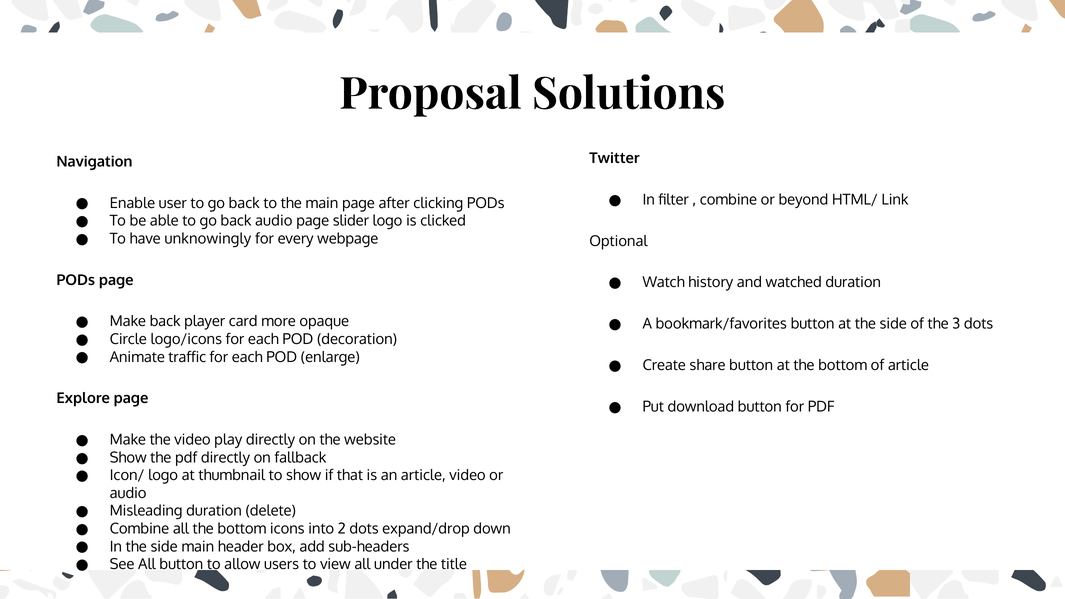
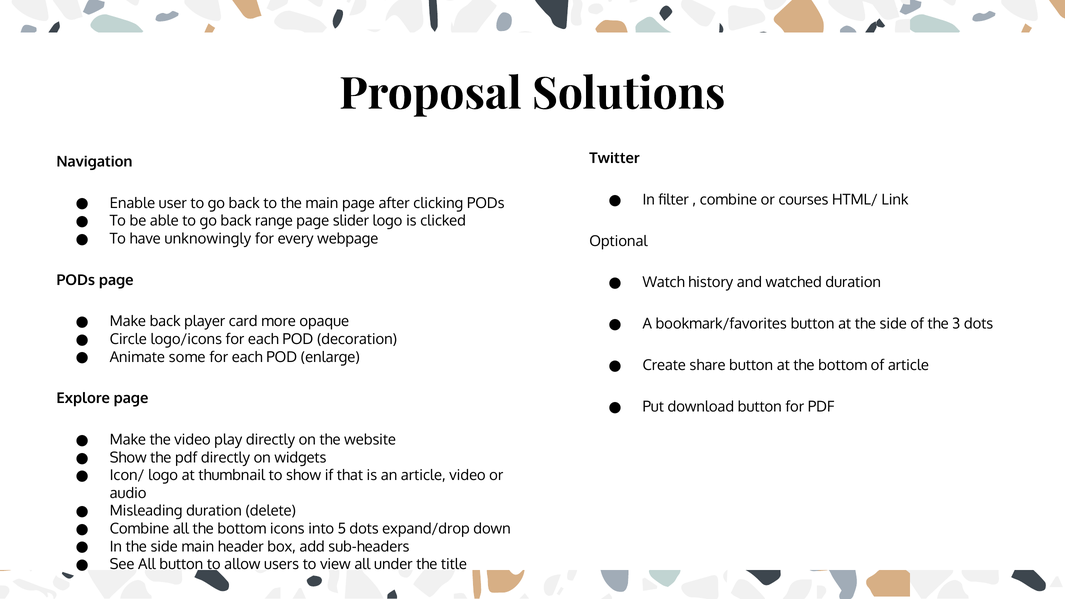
beyond: beyond -> courses (803, 200)
back audio: audio -> range (274, 221)
traffic: traffic -> some (187, 357)
fallback: fallback -> widgets (300, 458)
2: 2 -> 5 (342, 529)
